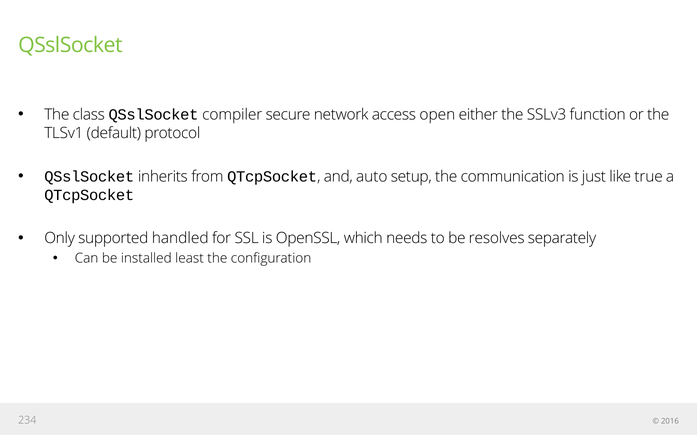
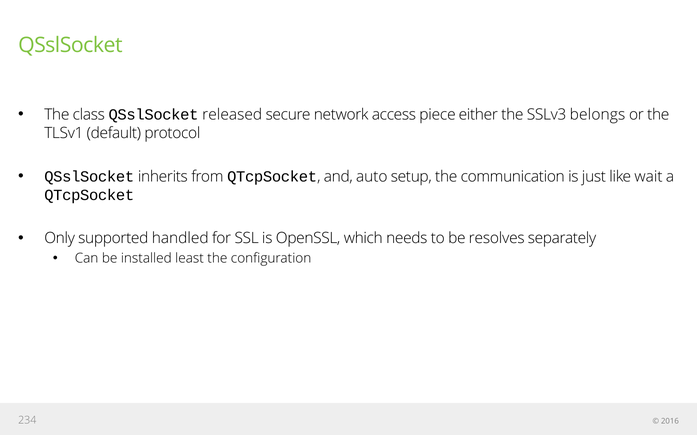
compiler: compiler -> released (232, 115)
open: open -> piece (437, 115)
function: function -> belongs (598, 115)
true: true -> wait (649, 177)
